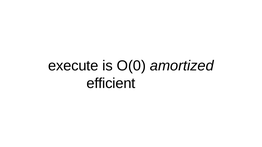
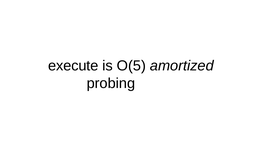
O(0: O(0 -> O(5 (131, 66)
efficient: efficient -> probing (111, 83)
